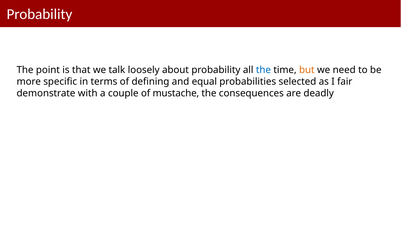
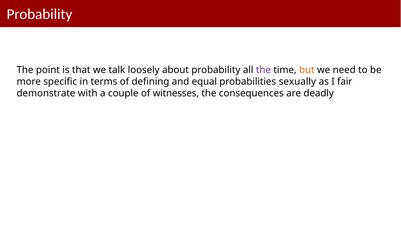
the colour: blue -> purple (263, 70)
selected: selected -> sexually (297, 82)
mustache: mustache -> witnesses (176, 93)
